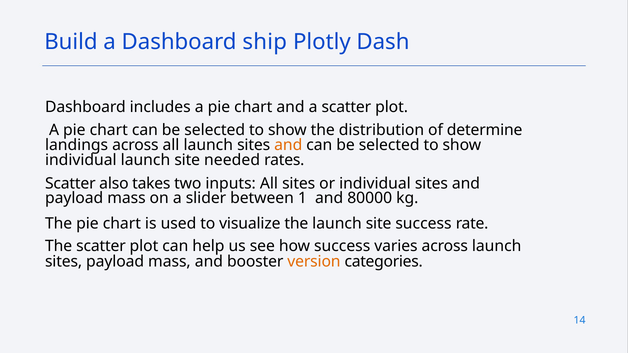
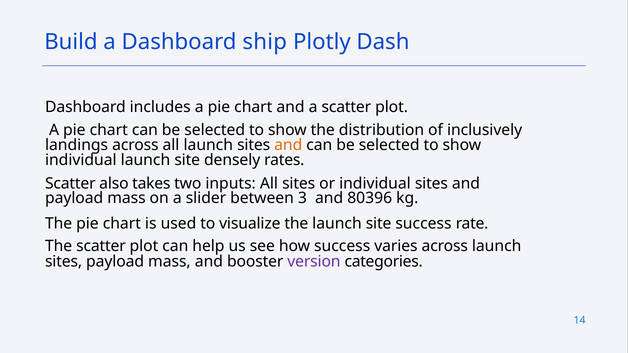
determine: determine -> inclusively (485, 130)
needed: needed -> densely (232, 160)
1: 1 -> 3 (302, 198)
80000: 80000 -> 80396 (370, 198)
version colour: orange -> purple (314, 262)
